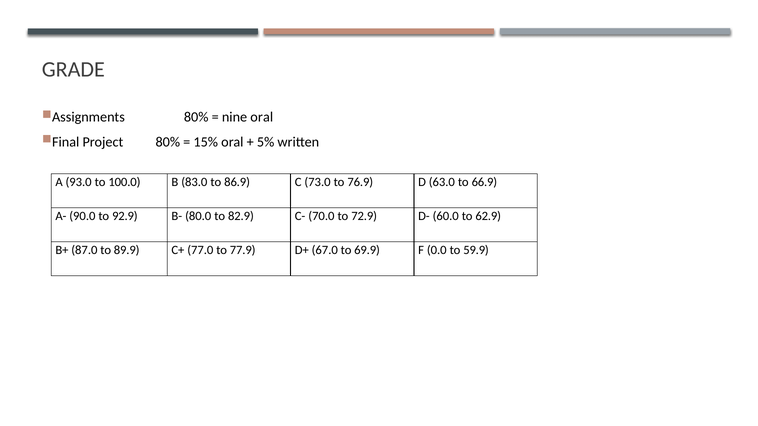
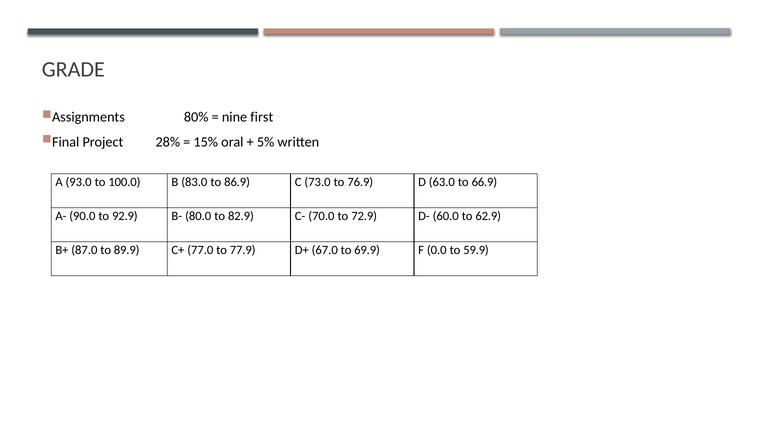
nine oral: oral -> first (262, 117)
Project 80%: 80% -> 28% (168, 142)
